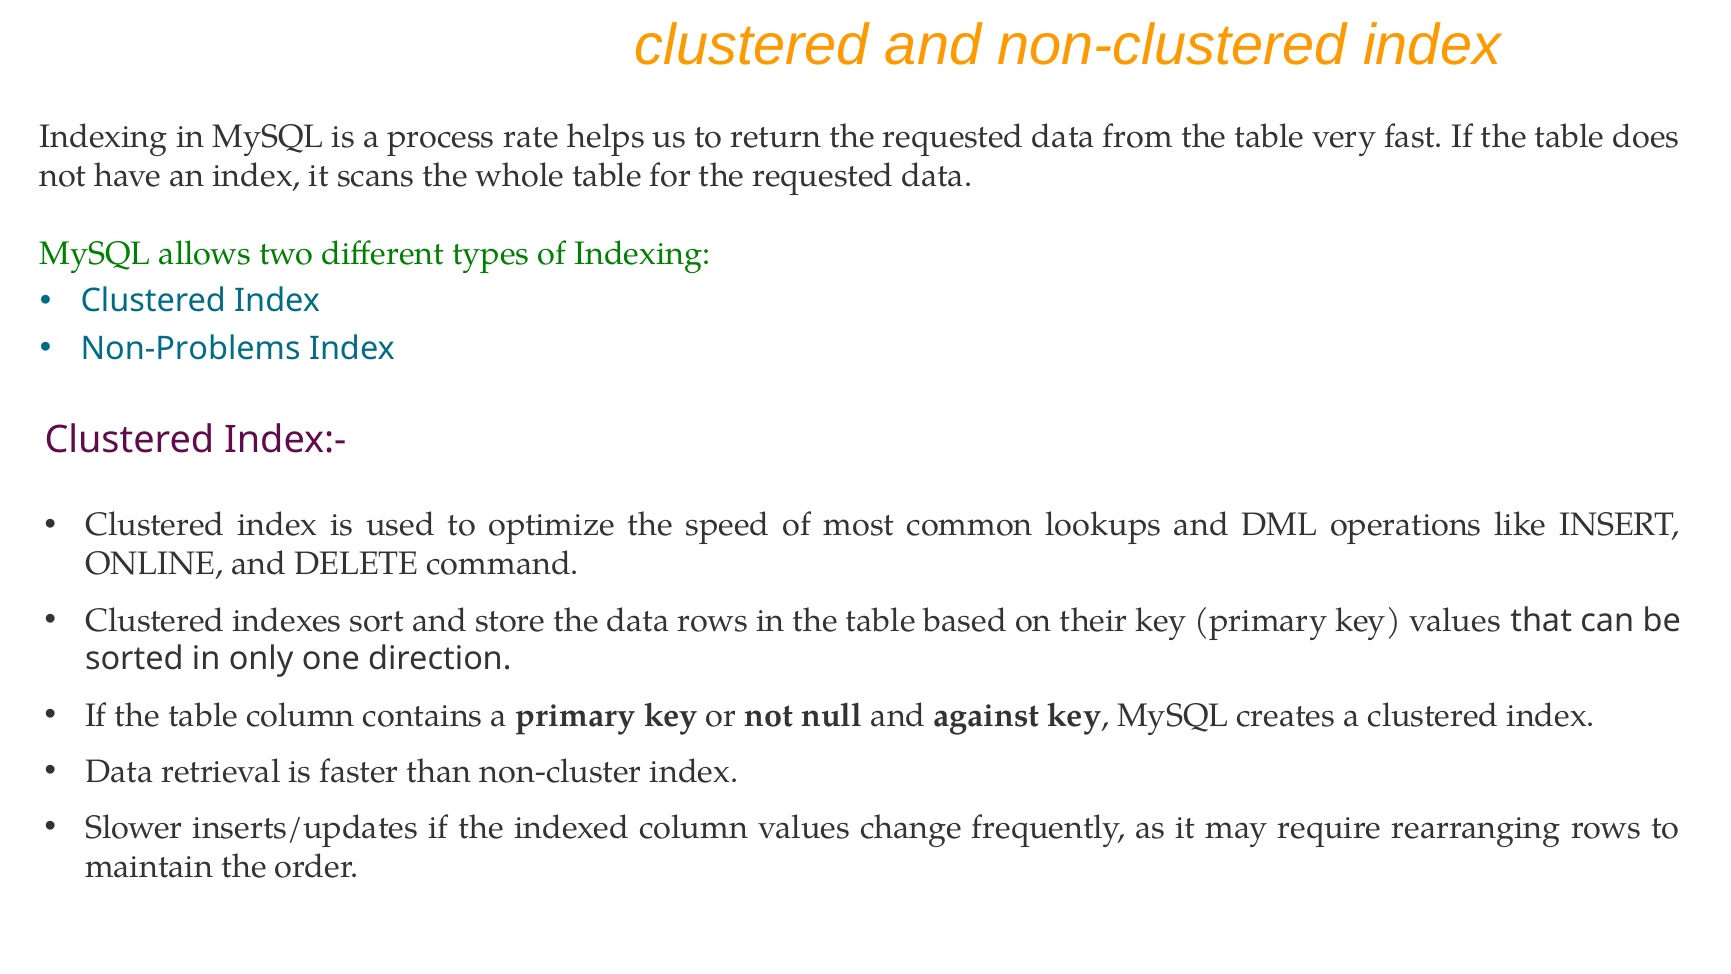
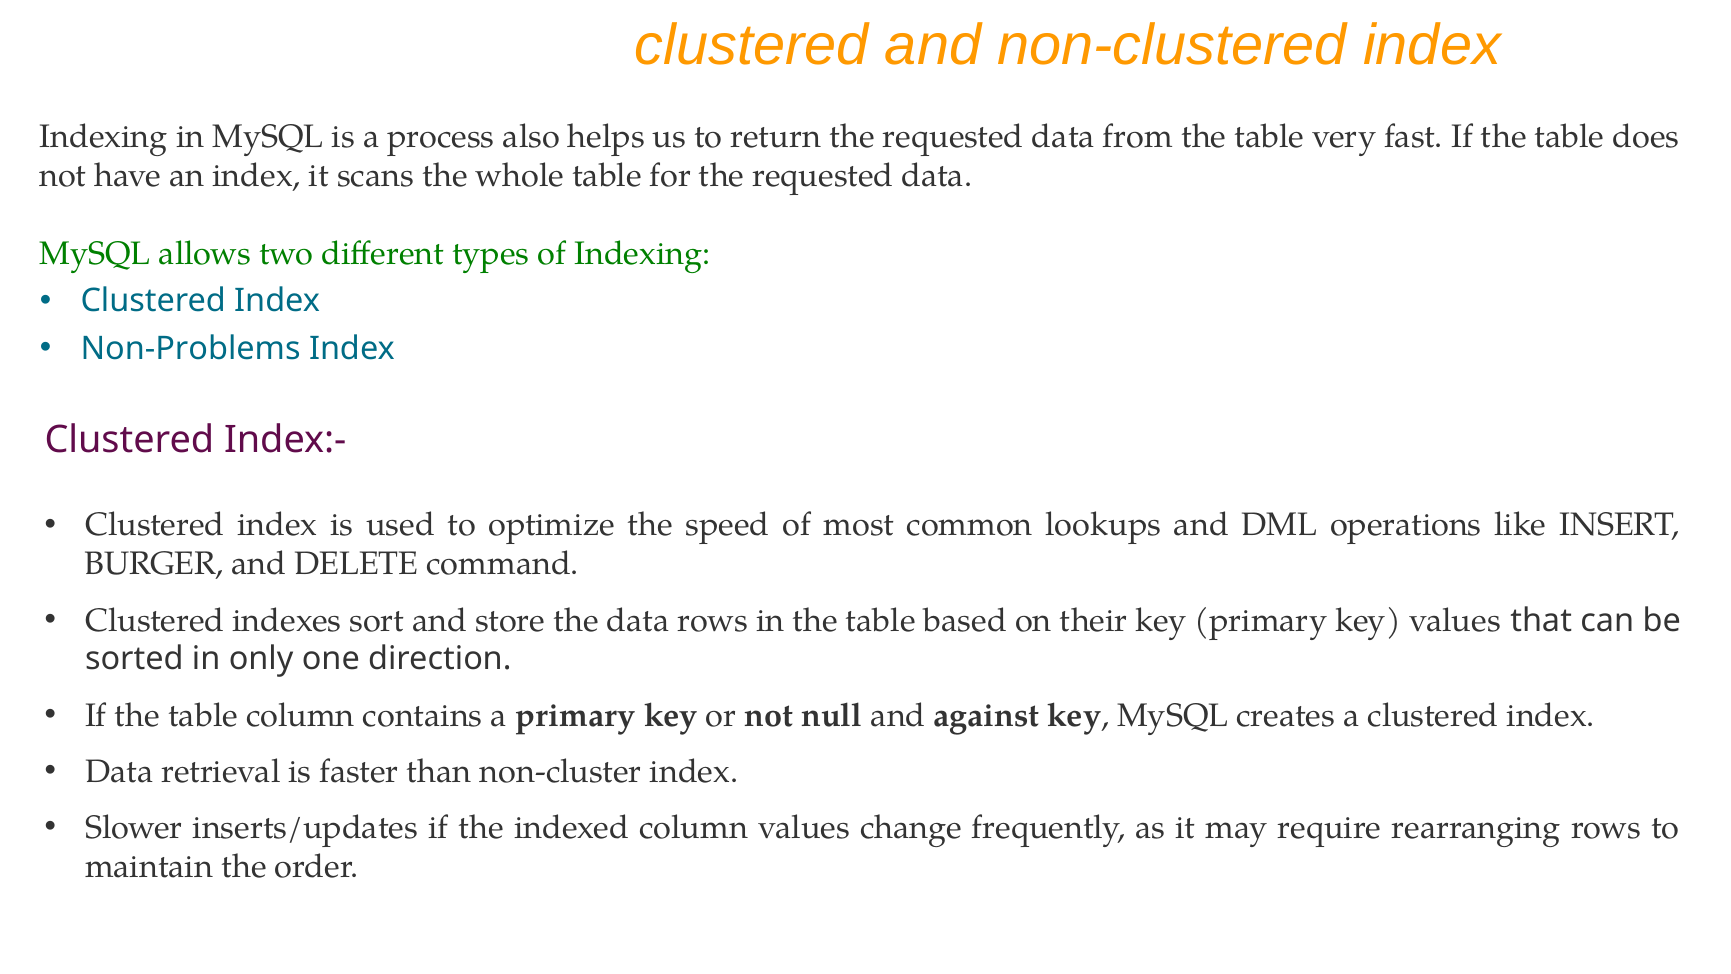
rate: rate -> also (531, 137)
ONLINE: ONLINE -> BURGER (154, 564)
